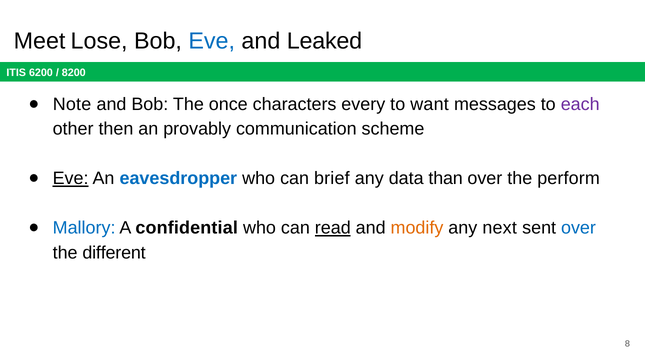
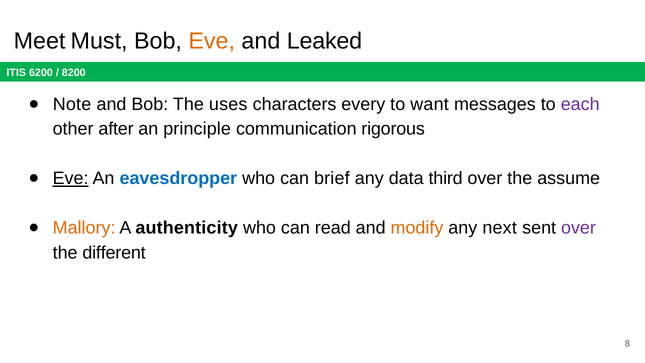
Lose: Lose -> Must (99, 41)
Eve colour: blue -> orange (212, 41)
once: once -> uses (228, 104)
then: then -> after (116, 129)
provably: provably -> principle (197, 129)
scheme: scheme -> rigorous (393, 129)
than: than -> third (446, 178)
perform: perform -> assume (569, 178)
Mallory colour: blue -> orange (84, 228)
confidential: confidential -> authenticity (187, 228)
read underline: present -> none (333, 228)
over colour: blue -> purple (578, 228)
